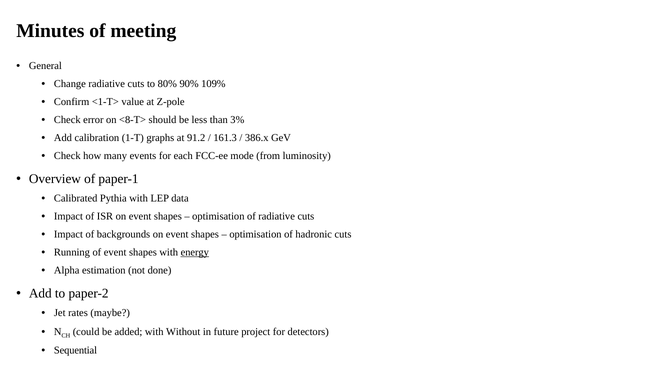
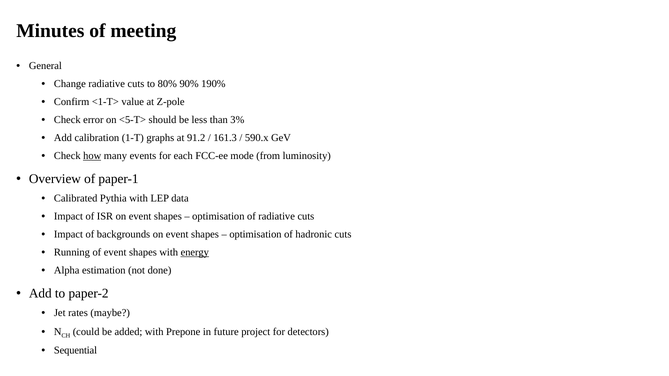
109%: 109% -> 190% (213, 84)
<8-T>: <8-T> -> <5-T> (133, 120)
386.x: 386.x -> 590.x (257, 138)
how underline: none -> present (92, 156)
Without: Without -> Prepone (183, 332)
